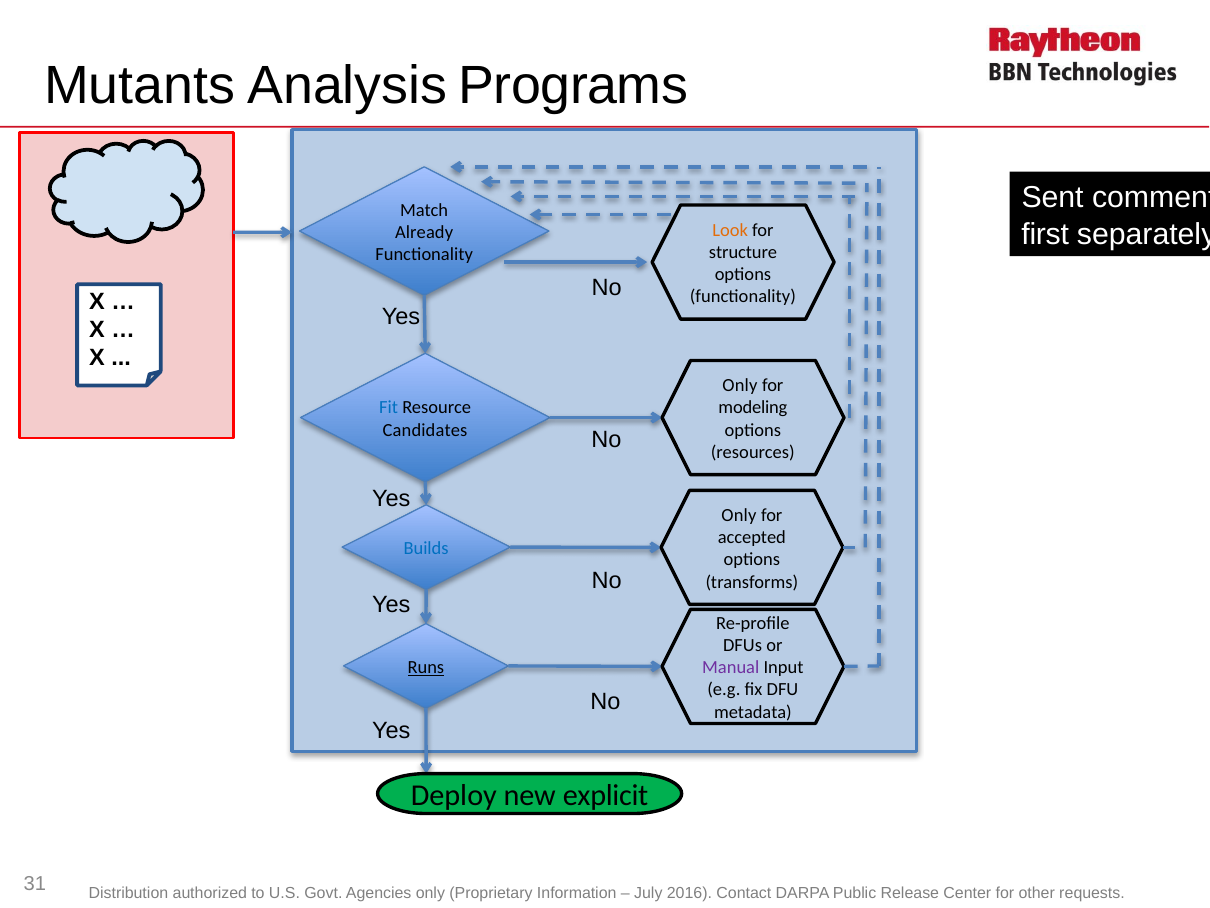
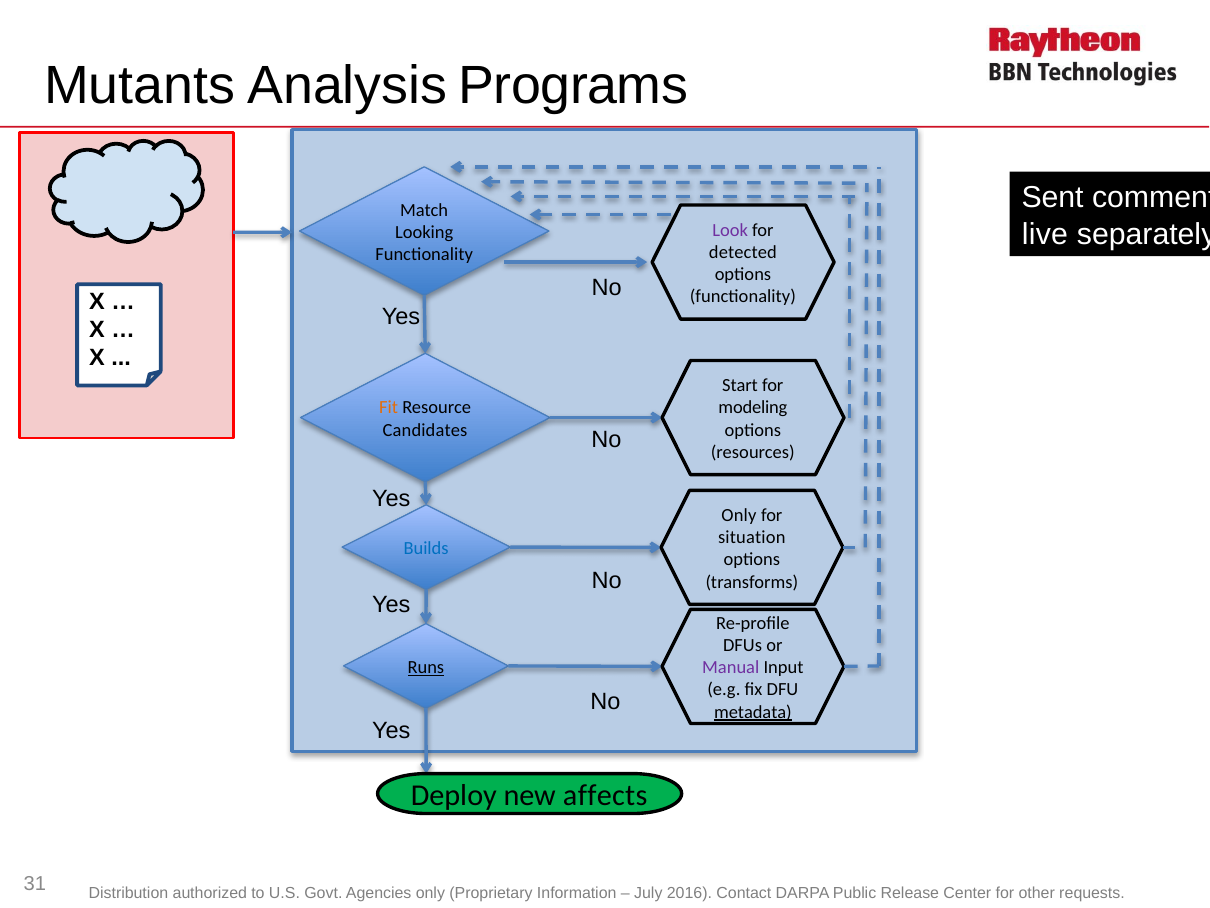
first: first -> live (1045, 234)
Look colour: orange -> purple (730, 230)
Already: Already -> Looking (424, 232)
structure: structure -> detected (743, 252)
Only: Only -> Start (740, 385)
Fit colour: blue -> orange (389, 407)
accepted: accepted -> situation (752, 537)
metadata underline: none -> present (753, 712)
explicit: explicit -> affects (605, 795)
